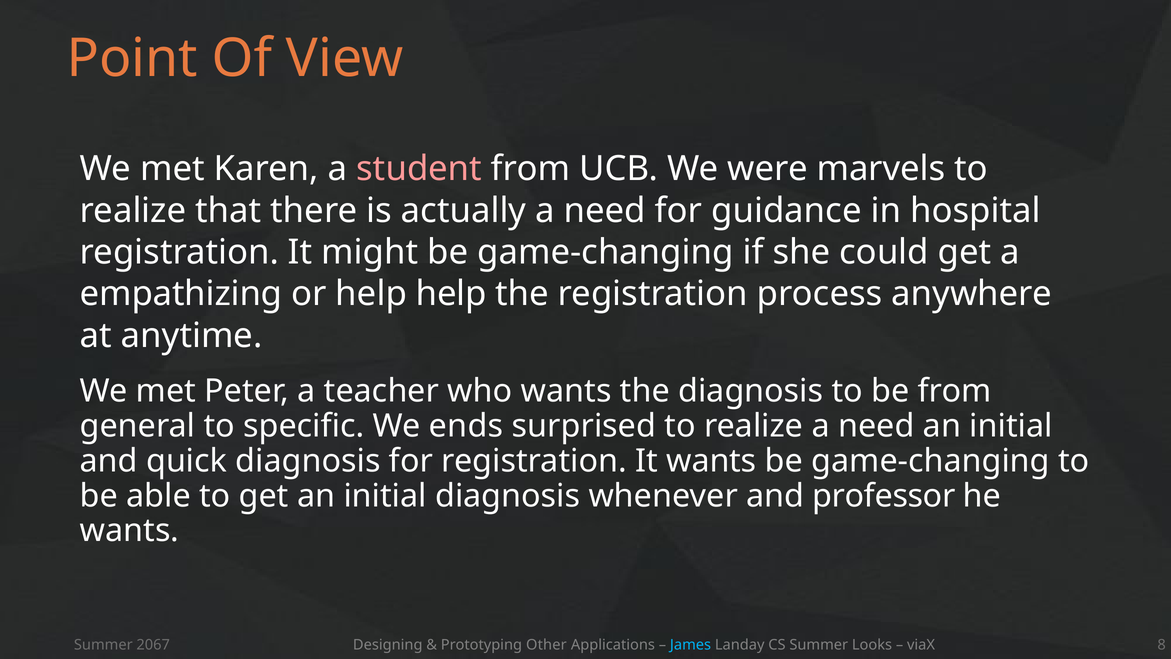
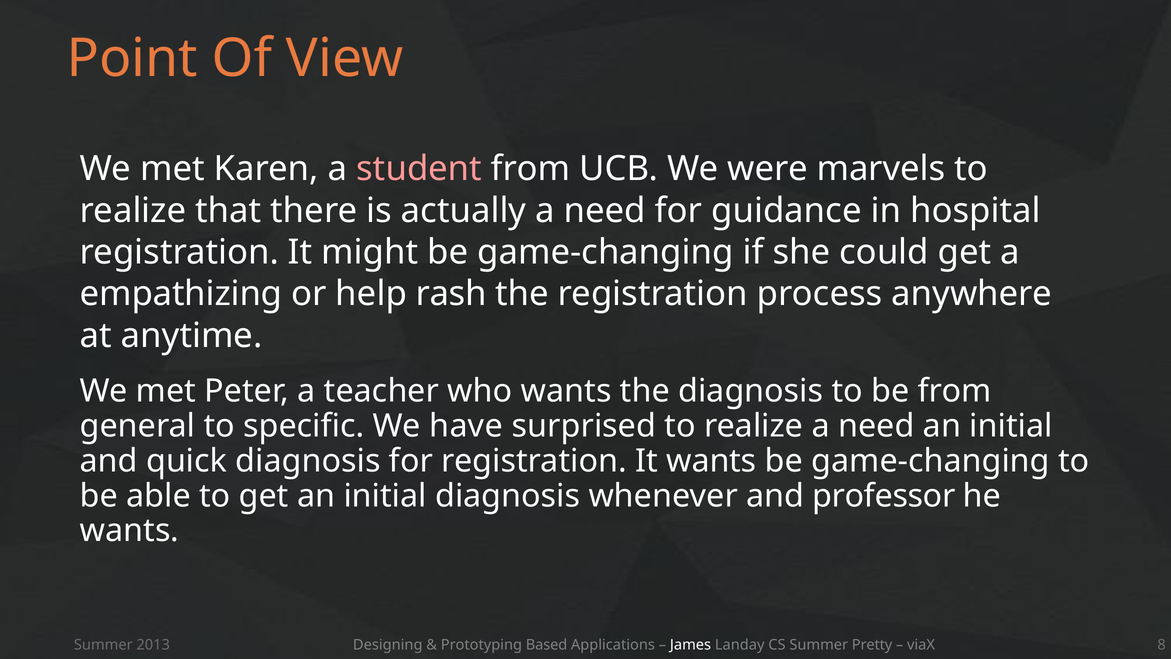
help help: help -> rash (451, 294)
ends: ends -> have (466, 426)
2067: 2067 -> 2013 (153, 644)
Other: Other -> Based (547, 644)
James colour: light blue -> white (691, 644)
Looks: Looks -> Pretty (872, 644)
